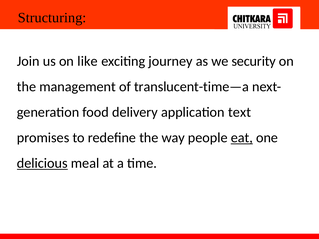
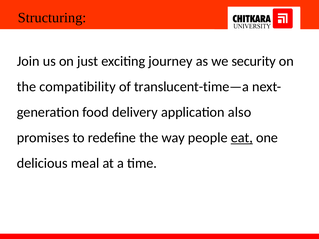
like: like -> just (88, 61)
management: management -> compatibility (78, 87)
text: text -> also (240, 112)
delicious underline: present -> none (42, 163)
